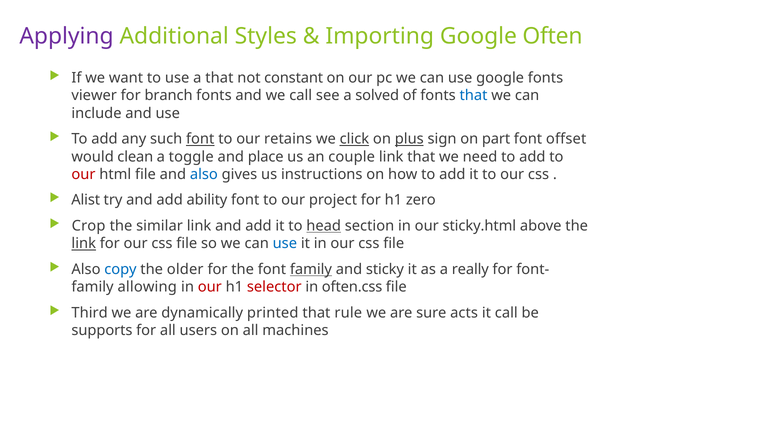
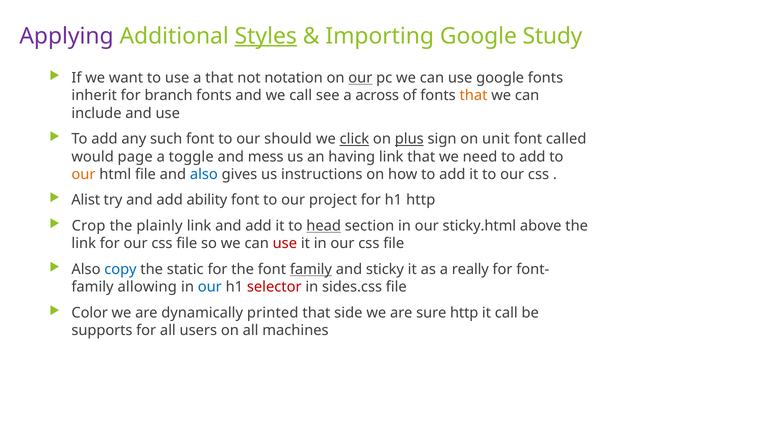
Styles underline: none -> present (266, 36)
Often: Often -> Study (552, 36)
constant: constant -> notation (294, 78)
our underline: none -> present (360, 78)
viewer: viewer -> inherit (94, 96)
solved: solved -> across (377, 96)
that colour: blue -> orange (474, 96)
font underline: present -> none (200, 139)
retains: retains -> should (288, 139)
part: part -> unit (496, 139)
offset: offset -> called (566, 139)
clean: clean -> page (135, 157)
place: place -> mess (266, 157)
couple: couple -> having (352, 157)
our colour: red -> orange (83, 174)
h1 zero: zero -> http (421, 200)
similar: similar -> plainly (159, 226)
link underline: present -> none (84, 244)
use colour: blue -> red (285, 244)
older: older -> static (185, 269)
our colour: red -> blue (210, 287)
often.css: often.css -> sides.css (352, 287)
Third: Third -> Color (90, 313)
rule: rule -> side (348, 313)
sure acts: acts -> http (464, 313)
